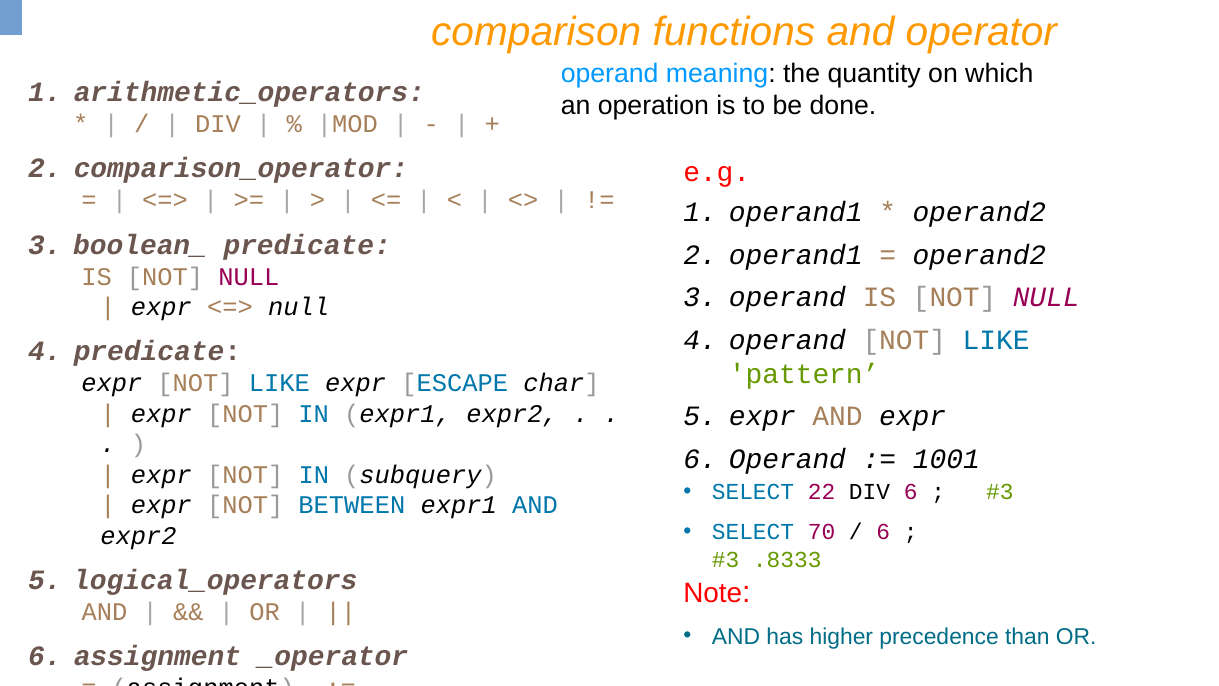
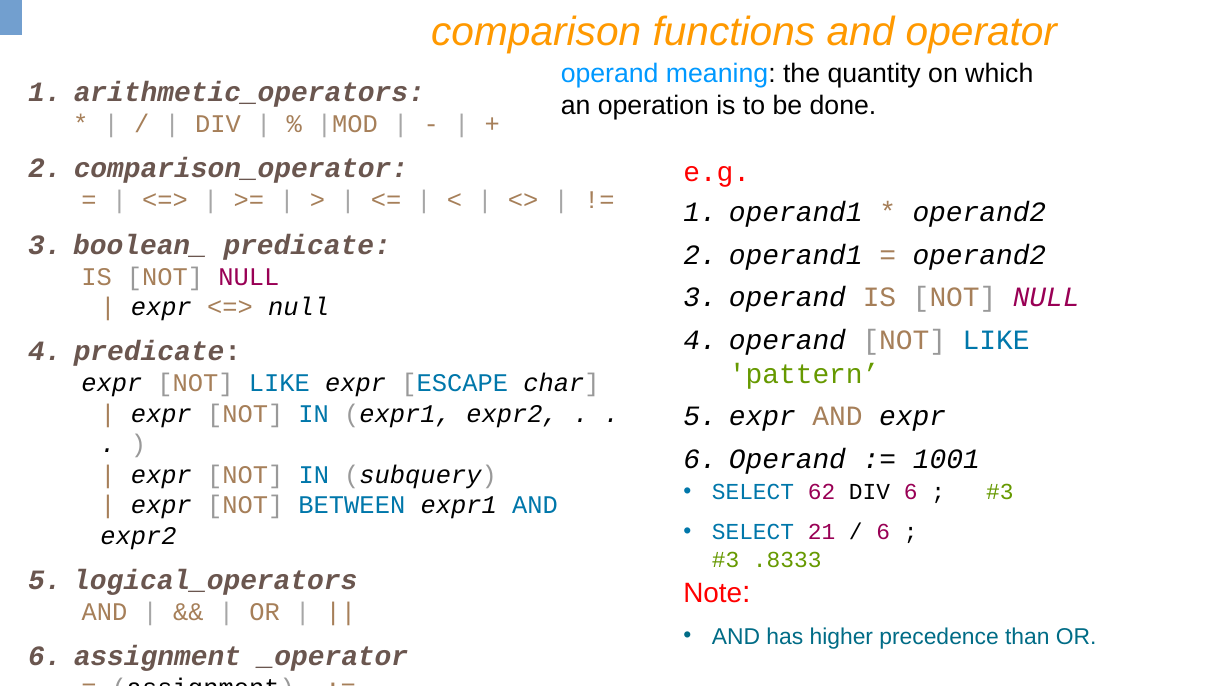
22: 22 -> 62 (822, 492)
70: 70 -> 21 (822, 532)
